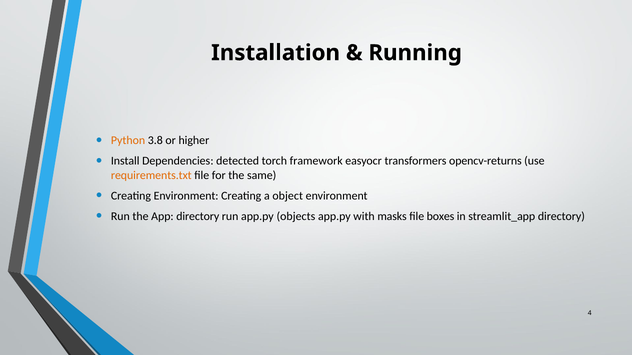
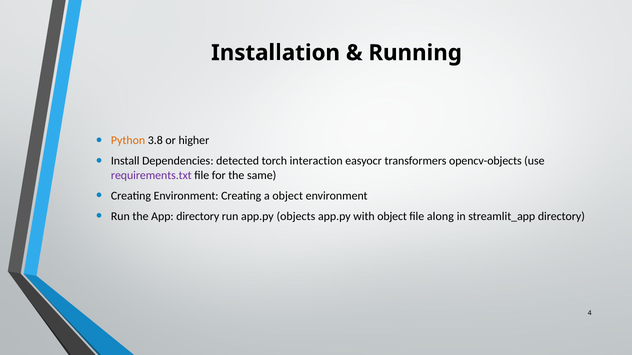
framework: framework -> interaction (316, 161)
opencv-returns: opencv-returns -> opencv-objects (485, 161)
requirements.txt colour: orange -> purple (151, 175)
with masks: masks -> object (392, 216)
boxes: boxes -> along (440, 216)
